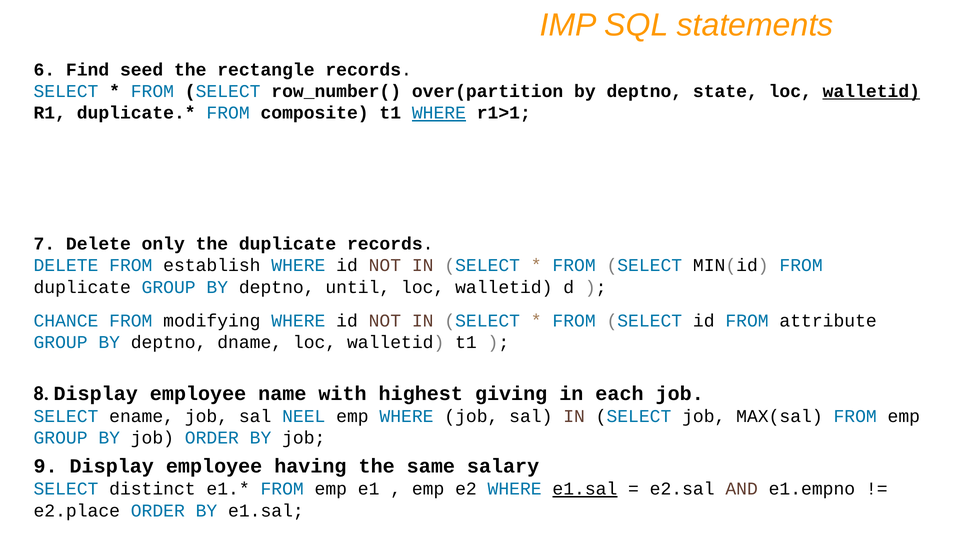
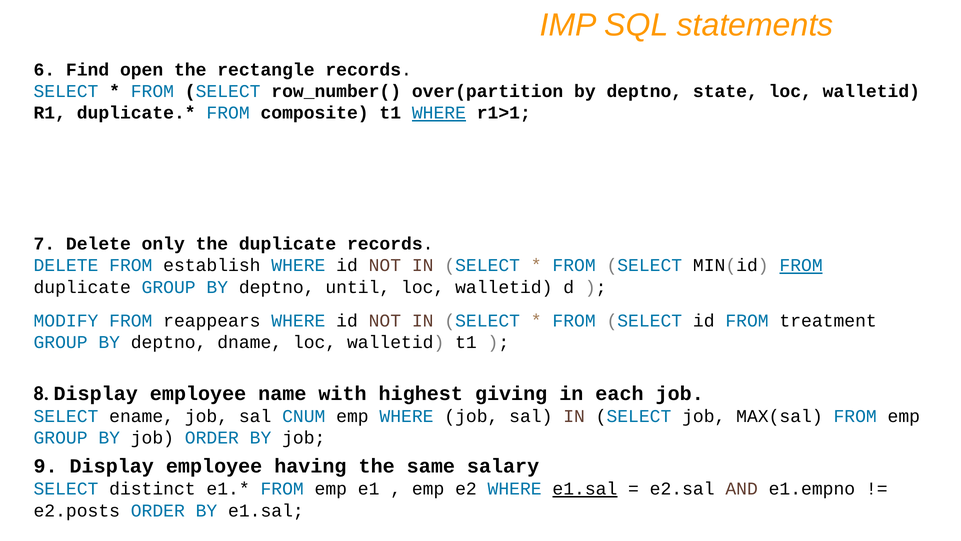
seed: seed -> open (142, 70)
walletid underline: present -> none (871, 91)
FROM underline: none -> present (801, 265)
CHANCE: CHANCE -> MODIFY (66, 321)
modifying: modifying -> reappears (212, 321)
attribute: attribute -> treatment (828, 321)
NEEL: NEEL -> CNUM (304, 416)
e2.place: e2.place -> e2.posts (77, 510)
